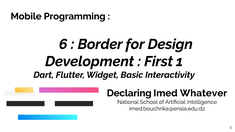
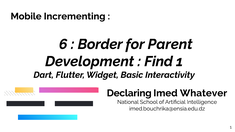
Programming: Programming -> Incrementing (75, 16)
Design: Design -> Parent (170, 44)
First: First -> Find (159, 62)
